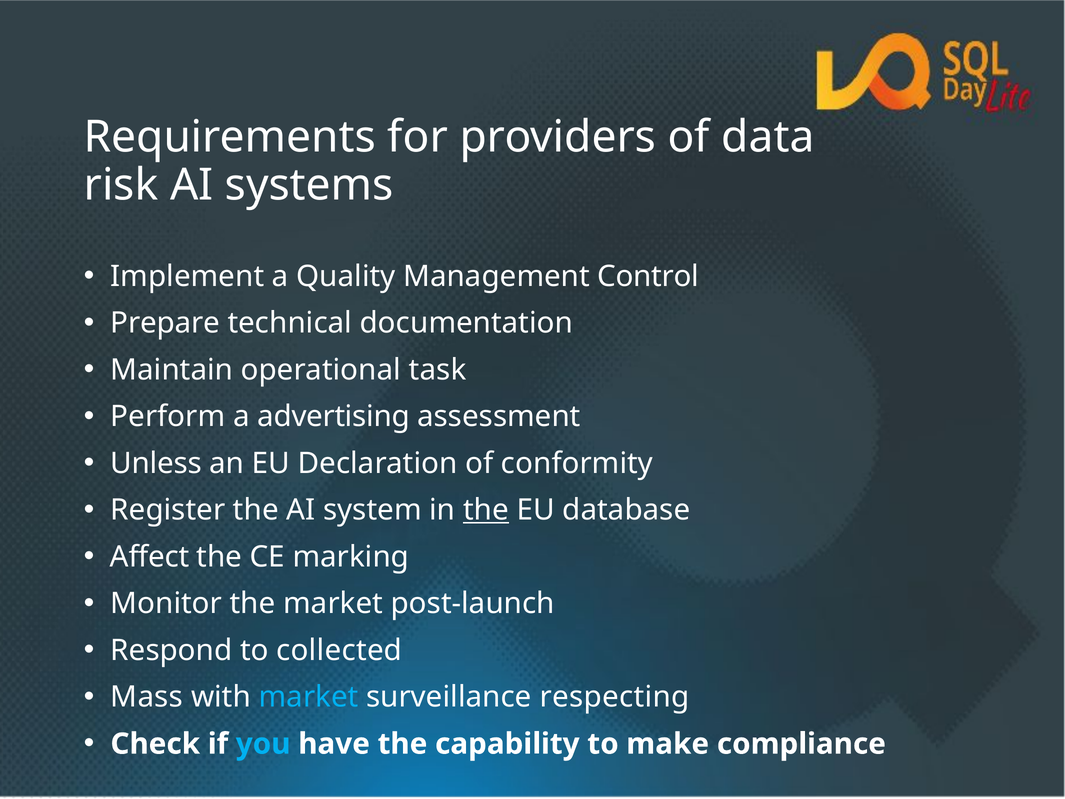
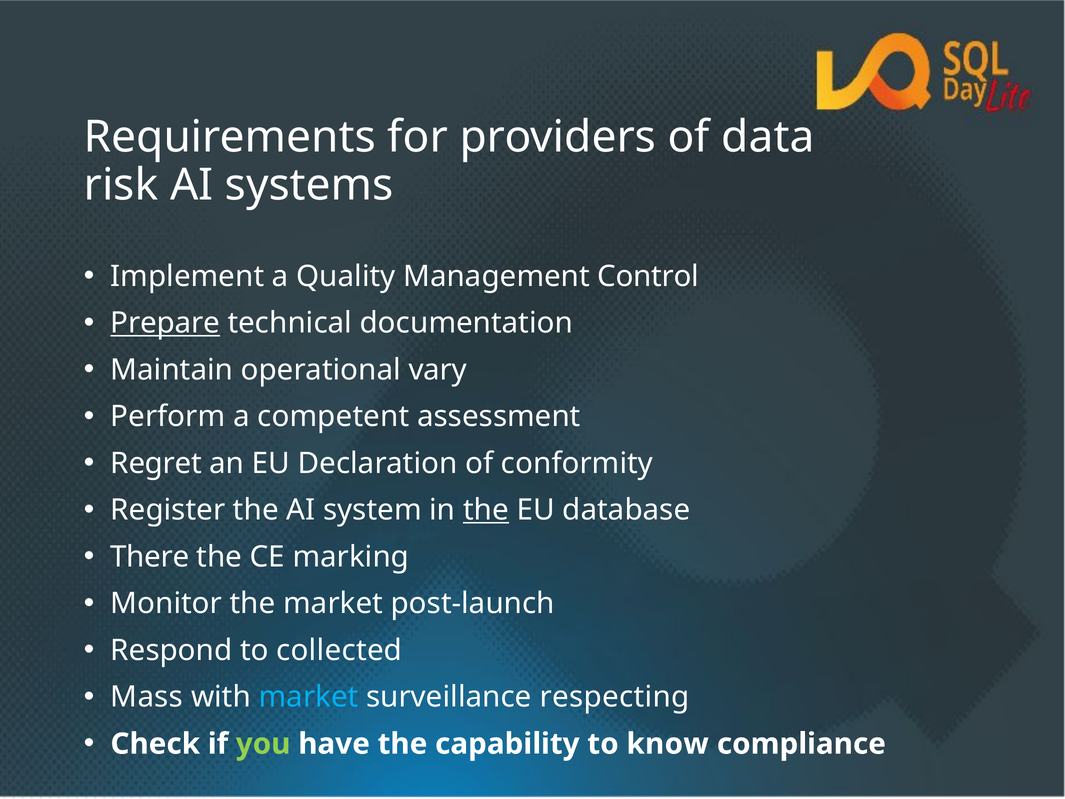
Prepare underline: none -> present (165, 323)
task: task -> vary (438, 370)
advertising: advertising -> competent (333, 416)
Unless: Unless -> Regret (156, 463)
Affect: Affect -> There (150, 557)
you colour: light blue -> light green (263, 744)
make: make -> know (668, 744)
